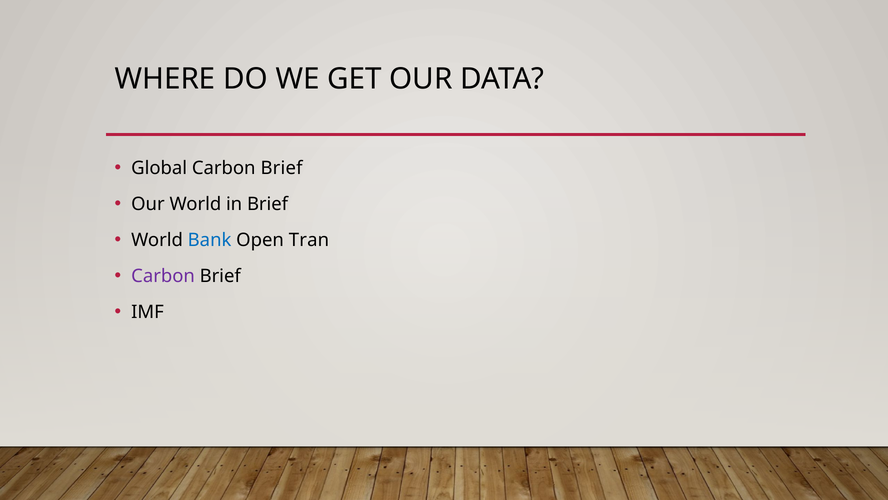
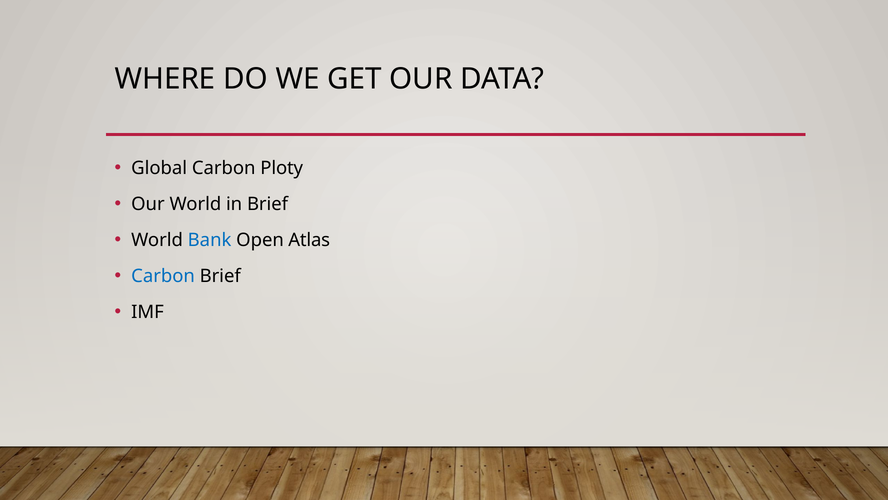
Global Carbon Brief: Brief -> Ploty (282, 168)
Tran: Tran -> Atlas (309, 240)
Carbon colour: purple -> blue (163, 276)
